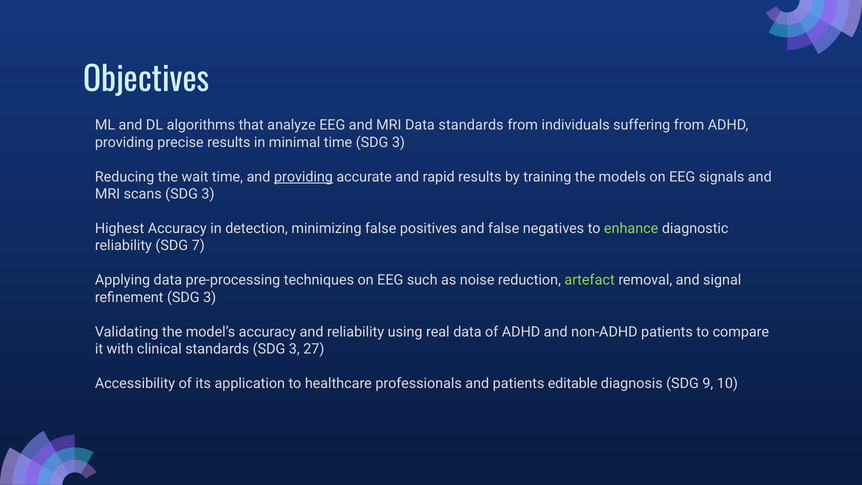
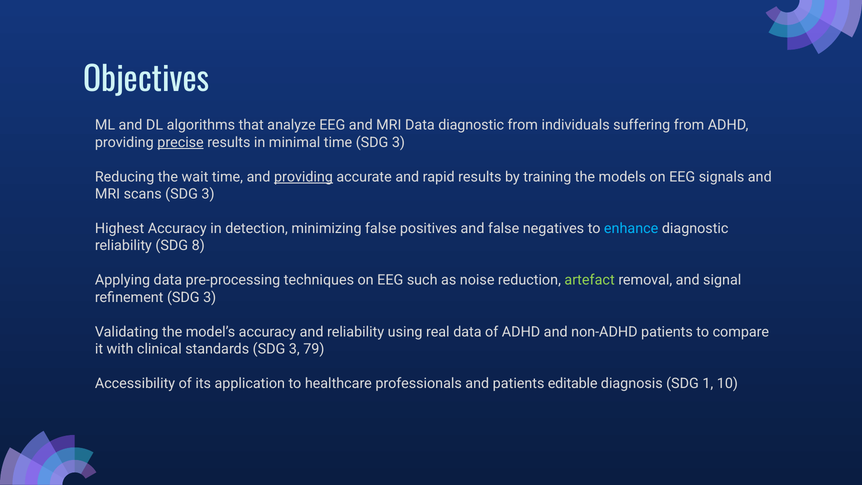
Data standards: standards -> diagnostic (471, 125)
precise underline: none -> present (181, 142)
enhance colour: light green -> light blue (631, 228)
7: 7 -> 8 (198, 246)
27: 27 -> 79 (314, 349)
9: 9 -> 1 (708, 384)
